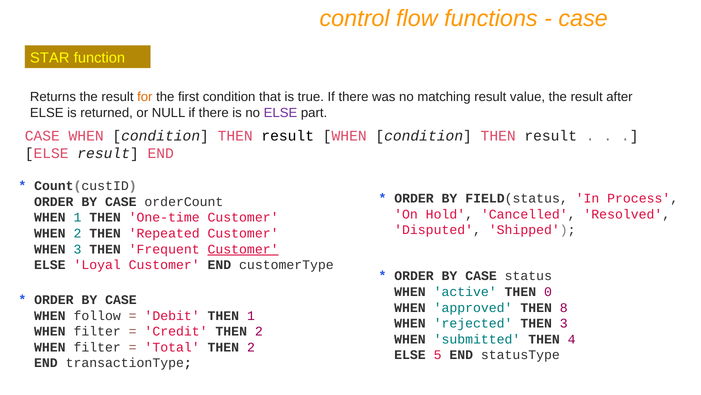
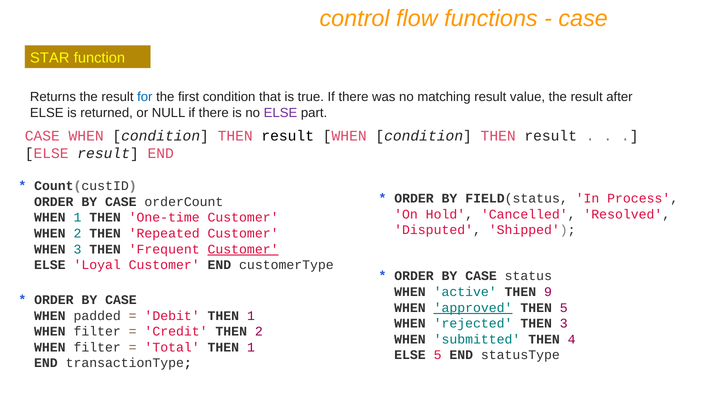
for colour: orange -> blue (145, 97)
0: 0 -> 9 (548, 291)
approved underline: none -> present (473, 307)
THEN 8: 8 -> 5 (564, 307)
follow: follow -> padded (97, 315)
Total THEN 2: 2 -> 1 (251, 347)
